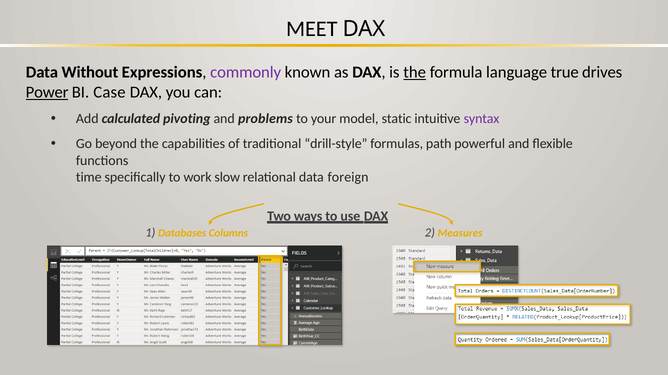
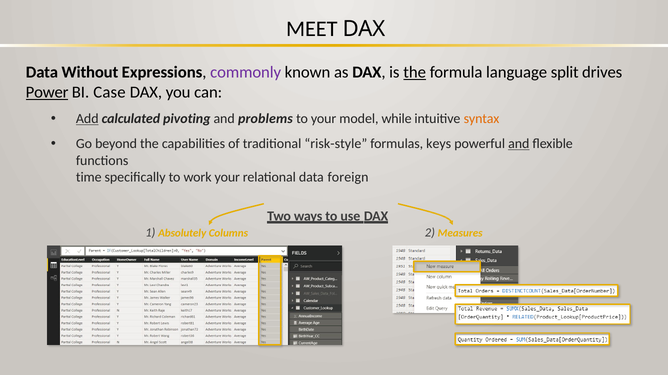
true: true -> split (565, 72)
Add underline: none -> present (87, 119)
static: static -> while (397, 119)
syntax colour: purple -> orange (482, 119)
drill-style: drill-style -> risk-style (336, 144)
path: path -> keys (439, 144)
and underline: none -> present (519, 144)
work slow: slow -> your (227, 178)
Databases: Databases -> Absolutely (182, 234)
